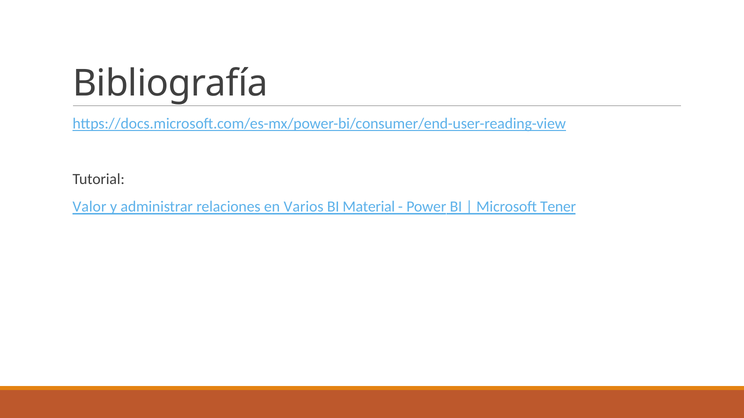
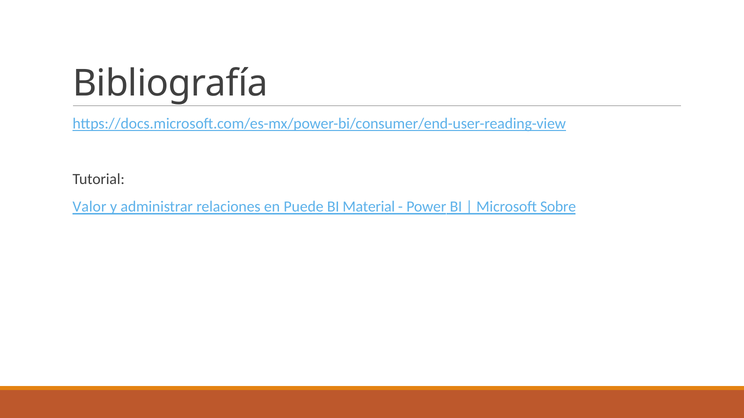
Varios: Varios -> Puede (304, 207)
Tener: Tener -> Sobre (558, 207)
